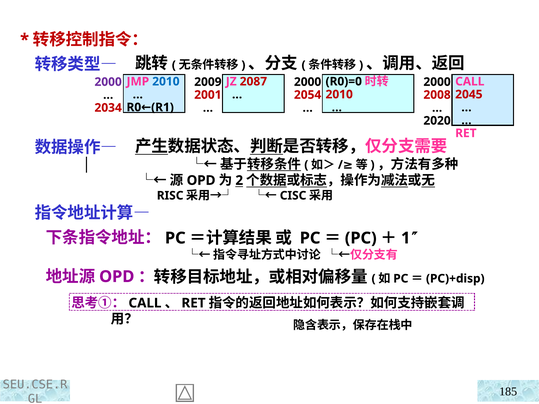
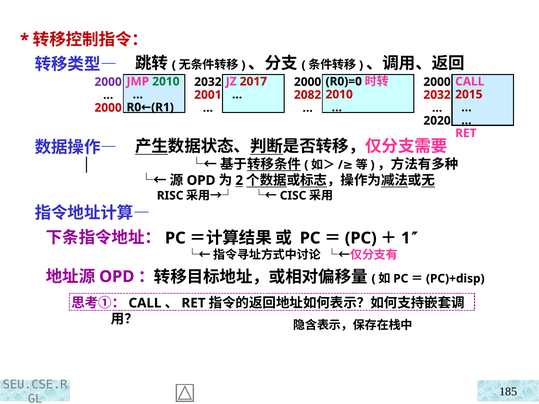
2010 colour: blue -> green (166, 82)
2087: 2087 -> 2017 (253, 82)
2009: 2009 -> 2032 (208, 82)
2045: 2045 -> 2015 (469, 94)
2054: 2054 -> 2082 (308, 95)
2008: 2008 -> 2032 (437, 95)
2034: 2034 -> 2000 (108, 108)
